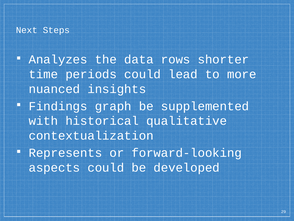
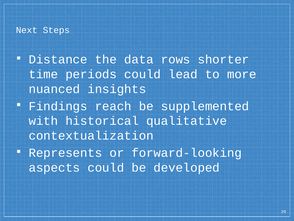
Analyzes: Analyzes -> Distance (58, 59)
graph: graph -> reach (113, 106)
